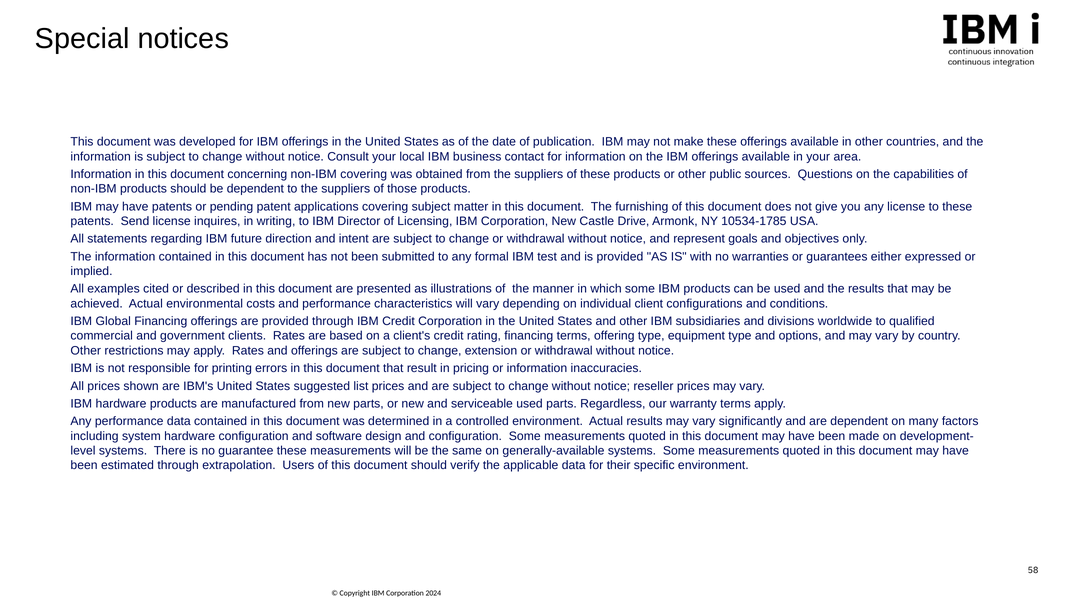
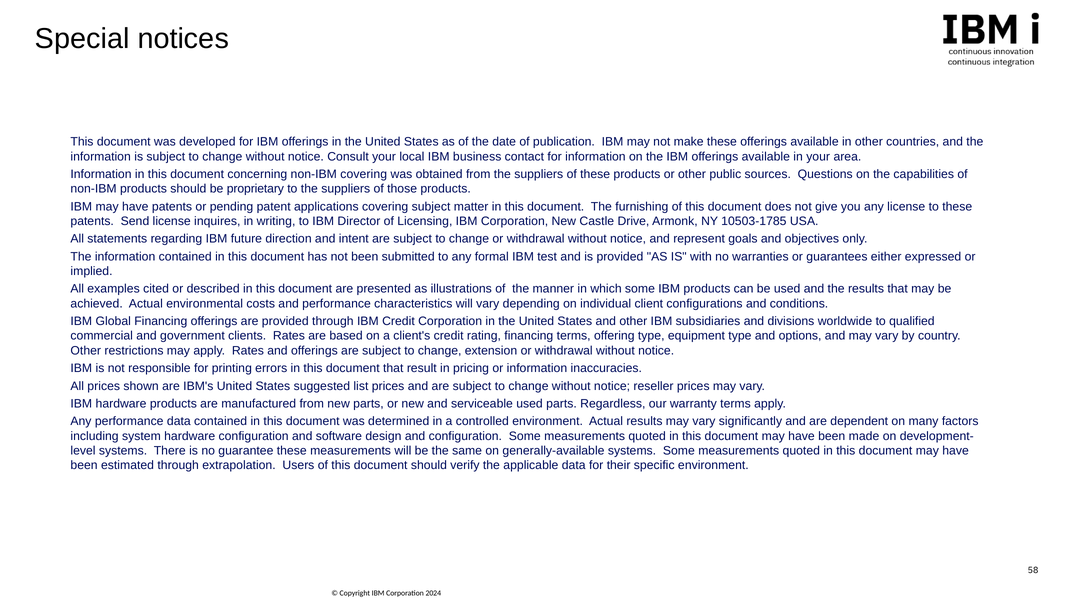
be dependent: dependent -> proprietary (255, 189)
10534-1785: 10534-1785 -> 10503-1785 (754, 221)
